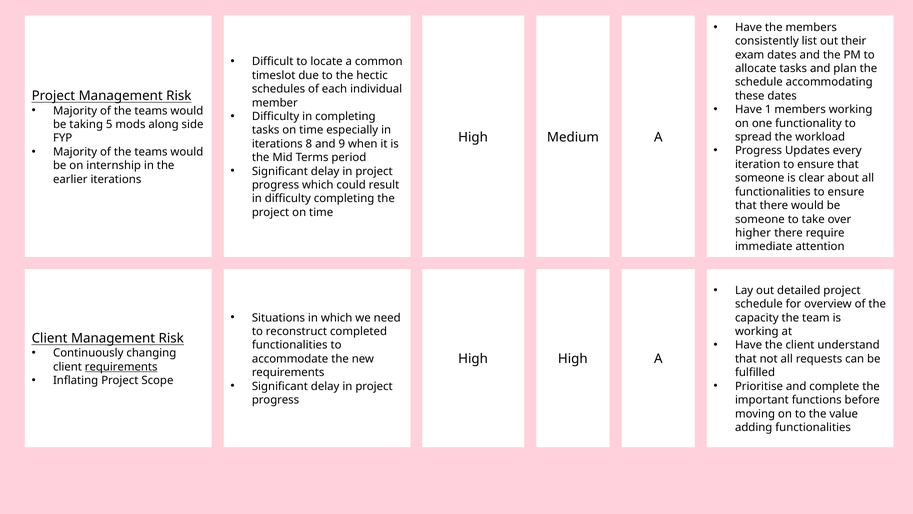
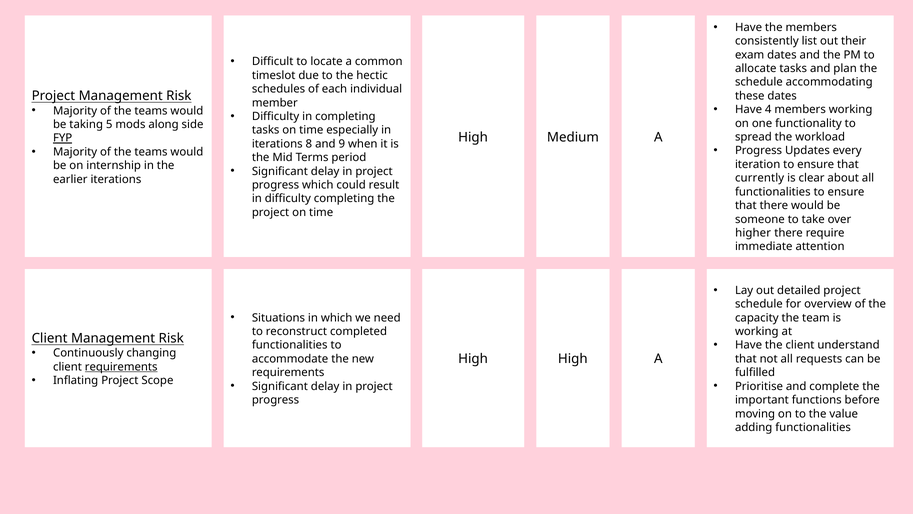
1: 1 -> 4 (768, 110)
FYP underline: none -> present (63, 138)
someone: someone -> currently (760, 178)
